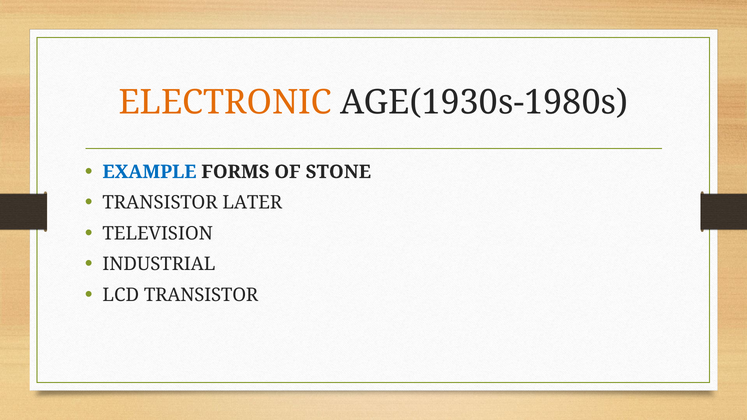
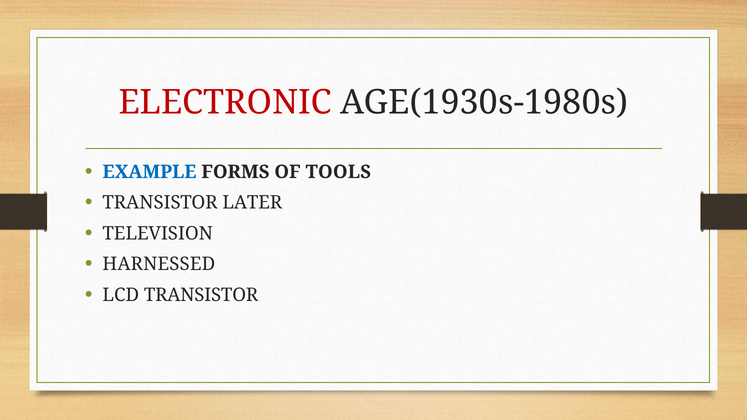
ELECTRONIC colour: orange -> red (225, 102)
STONE: STONE -> TOOLS (338, 172)
INDUSTRIAL: INDUSTRIAL -> HARNESSED (159, 264)
